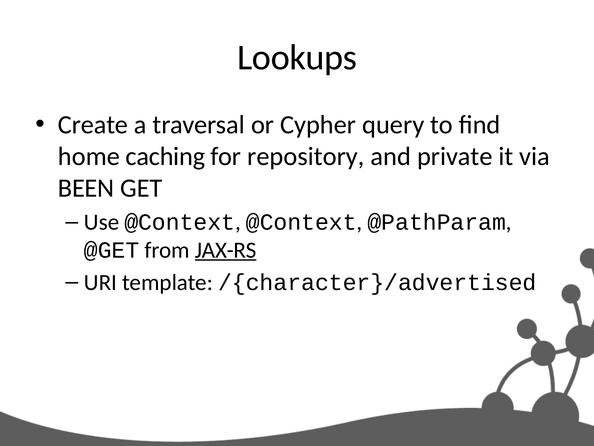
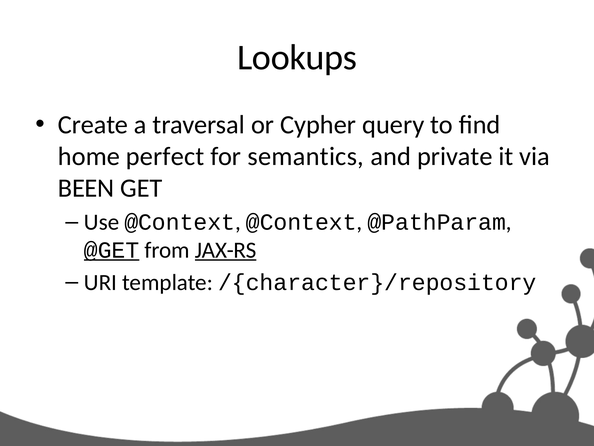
caching: caching -> perfect (165, 156)
repository: repository -> semantics (306, 156)
@GET underline: none -> present (112, 250)
/{character}/advertised: /{character}/advertised -> /{character}/repository (377, 282)
